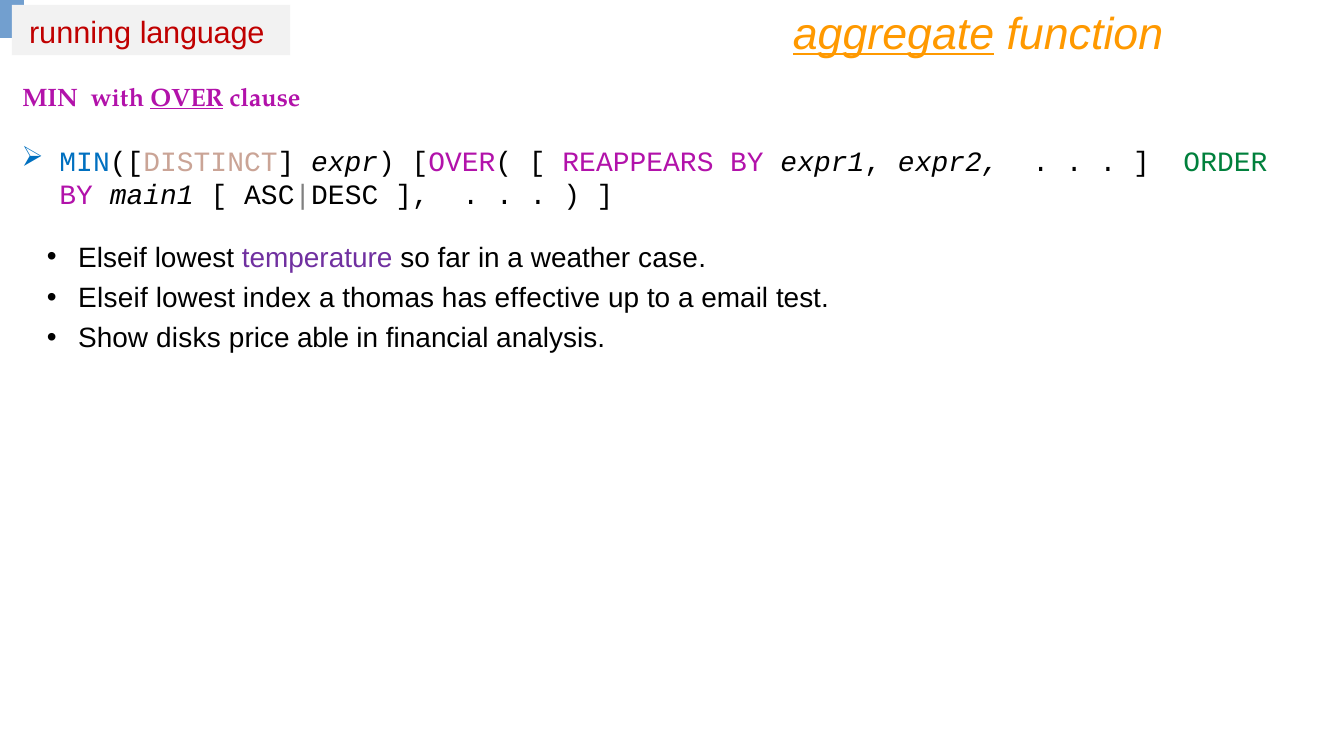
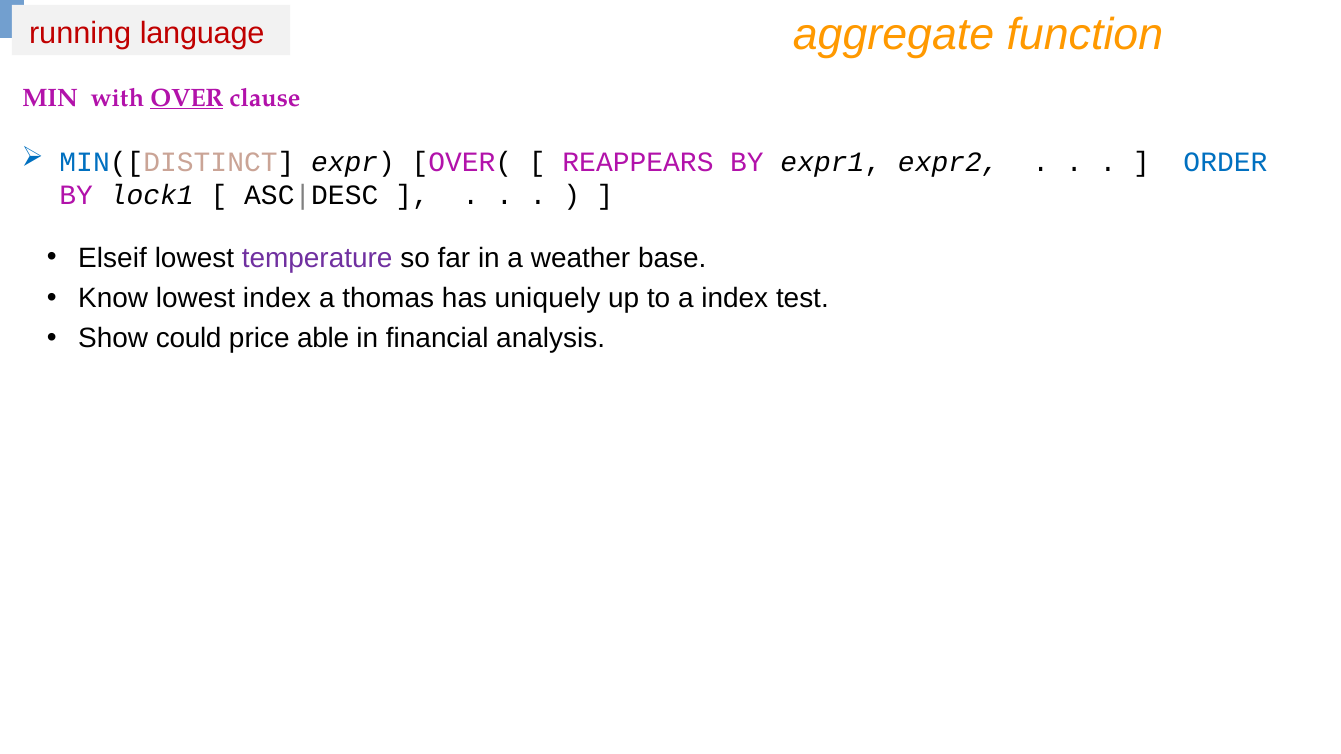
aggregate underline: present -> none (894, 35)
ORDER colour: green -> blue (1225, 162)
main1: main1 -> lock1 (152, 196)
case: case -> base (672, 258)
Elseif: Elseif -> Know (113, 299)
effective: effective -> uniquely (547, 299)
a email: email -> index (735, 299)
disks: disks -> could (189, 339)
